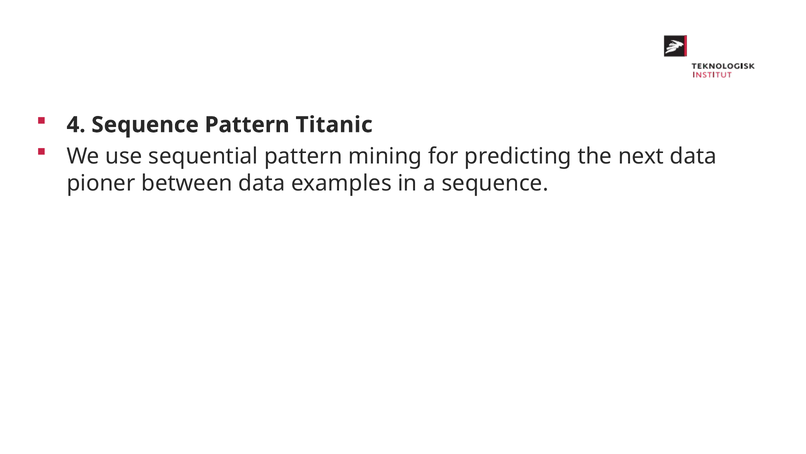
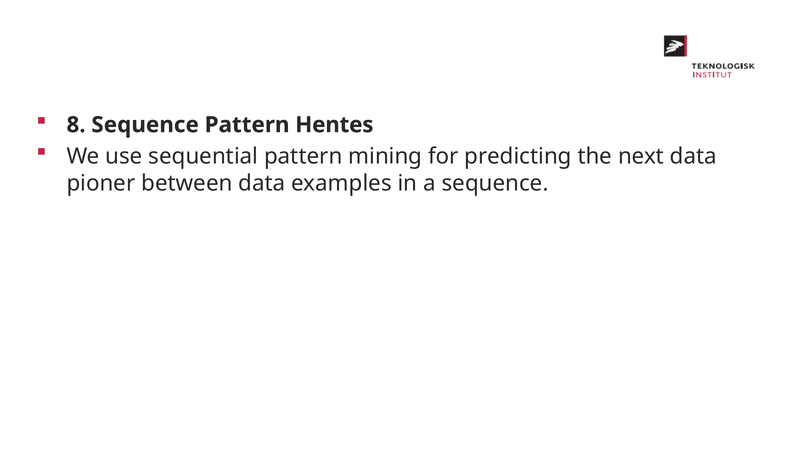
4: 4 -> 8 (76, 125)
Titanic: Titanic -> Hentes (334, 125)
